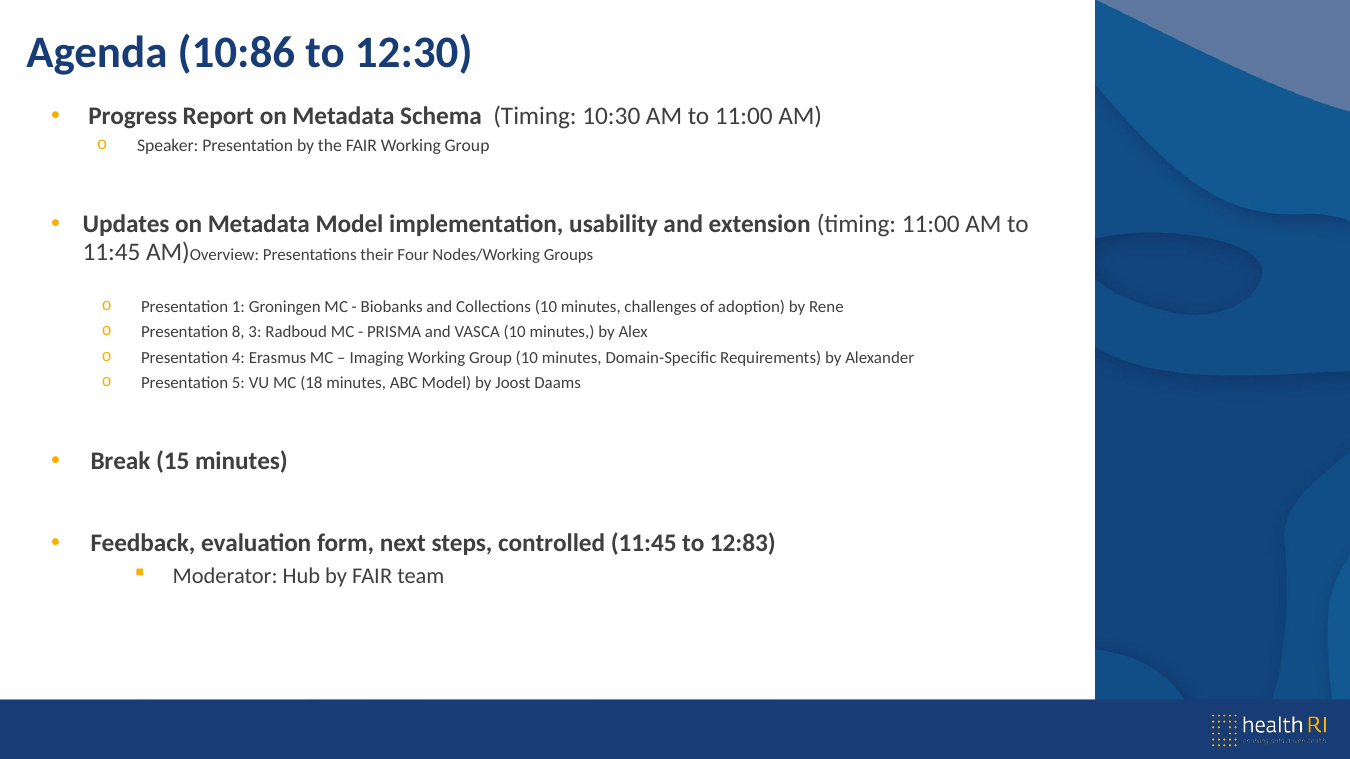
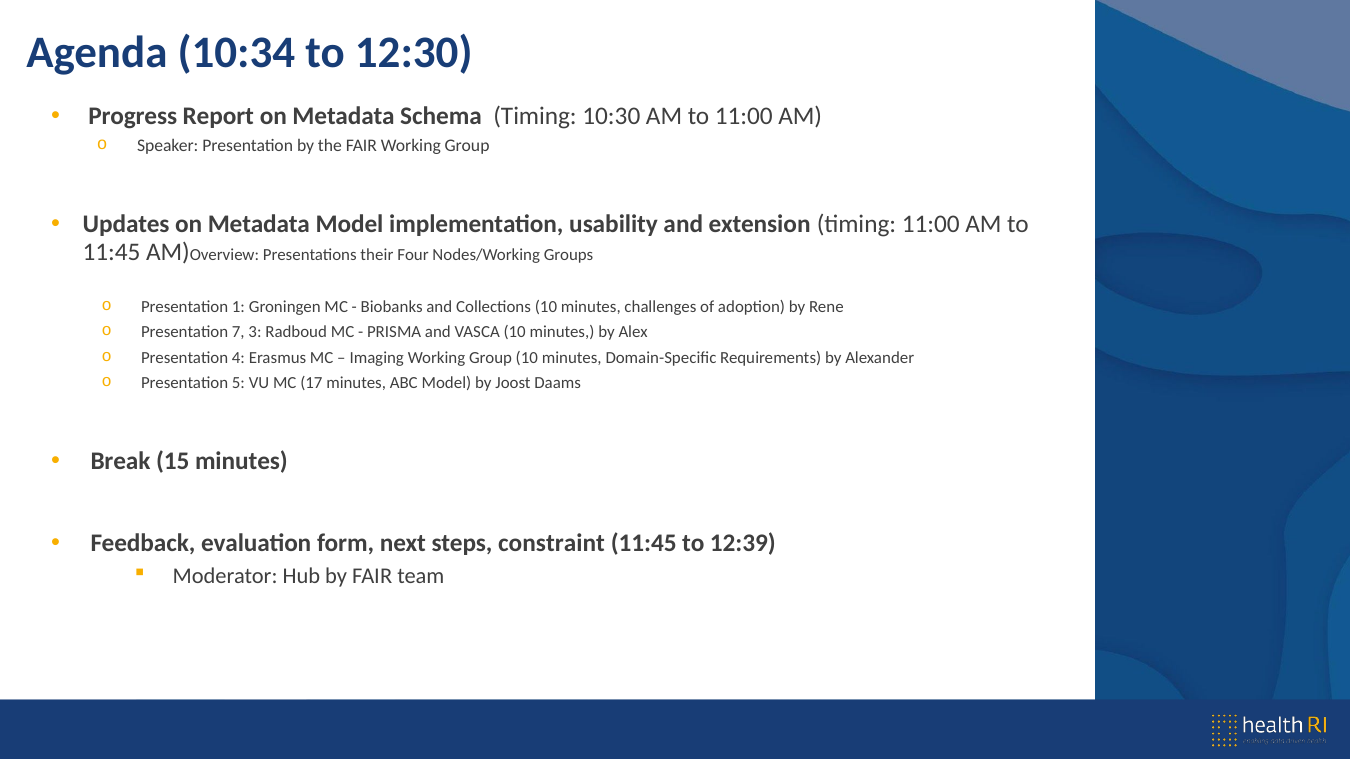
10:86: 10:86 -> 10:34 (236, 53)
8: 8 -> 7 (238, 332)
18: 18 -> 17 (311, 383)
controlled: controlled -> constraint (552, 544)
12:83: 12:83 -> 12:39 (743, 544)
